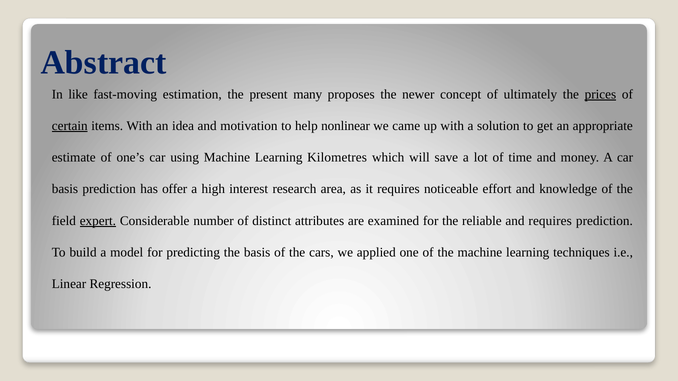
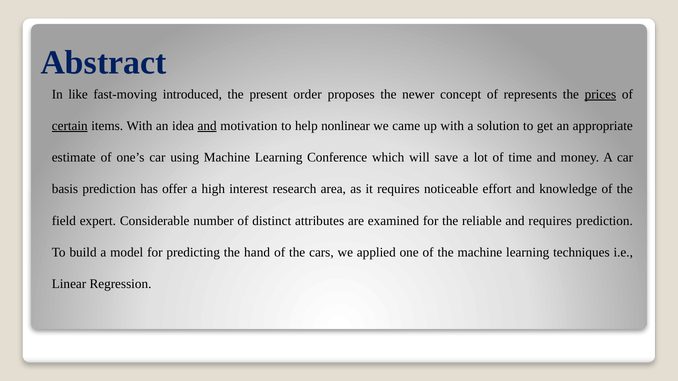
estimation: estimation -> introduced (192, 94)
many: many -> order (308, 94)
ultimately: ultimately -> represents (530, 94)
and underline: none -> present (207, 126)
Kilometres: Kilometres -> Conference (337, 158)
expert underline: present -> none (98, 221)
the basis: basis -> hand (257, 253)
